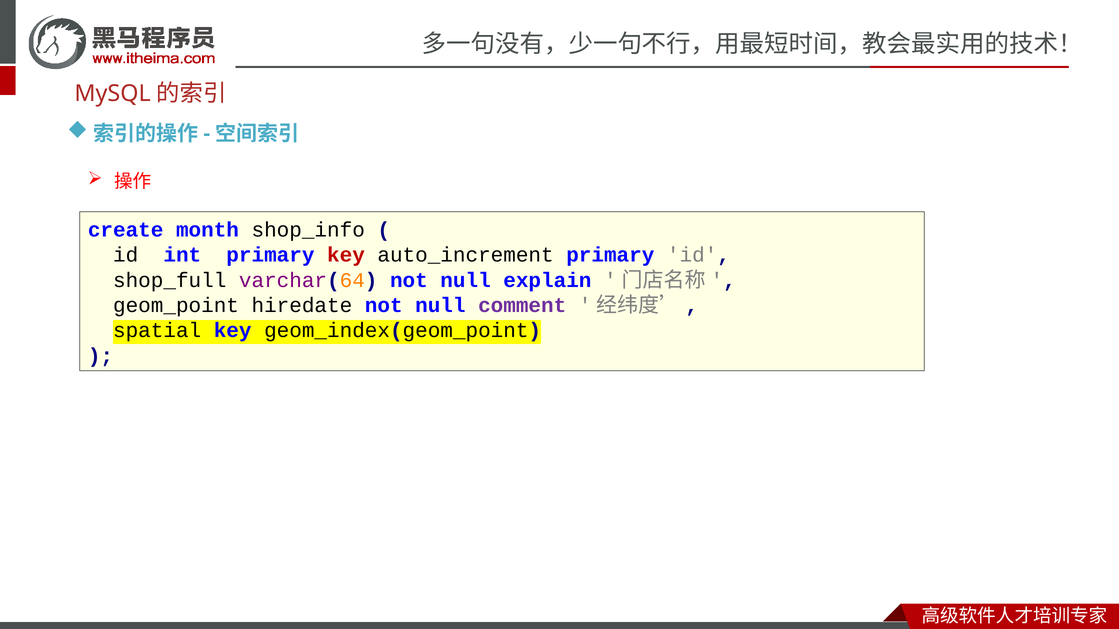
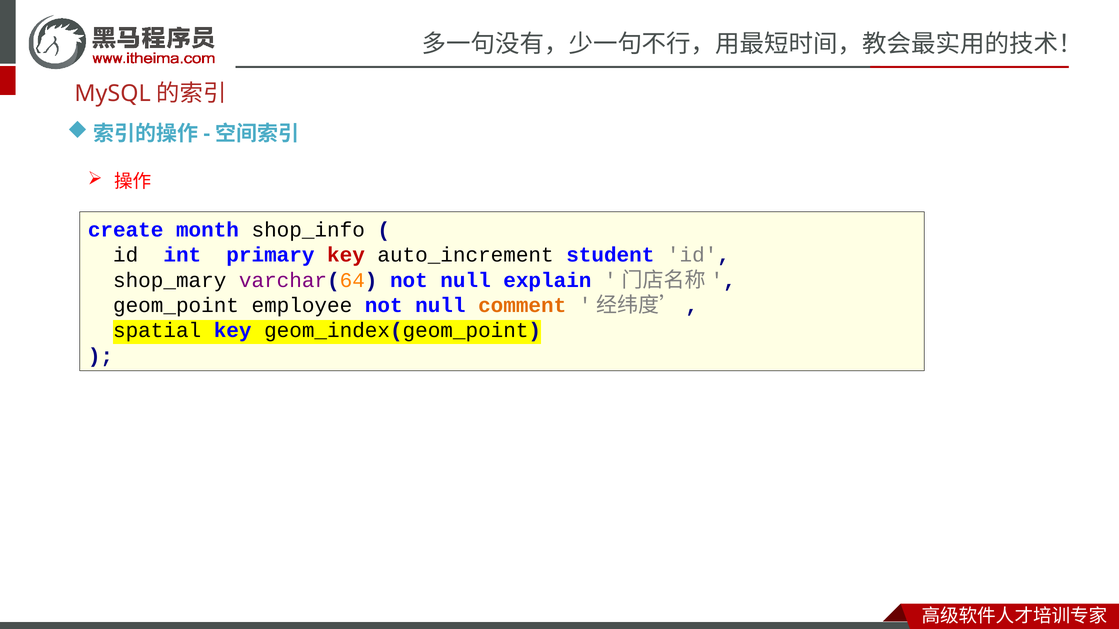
auto_increment primary: primary -> student (610, 255)
shop_full: shop_full -> shop_mary (170, 280)
hiredate: hiredate -> employee (302, 306)
comment colour: purple -> orange (522, 306)
